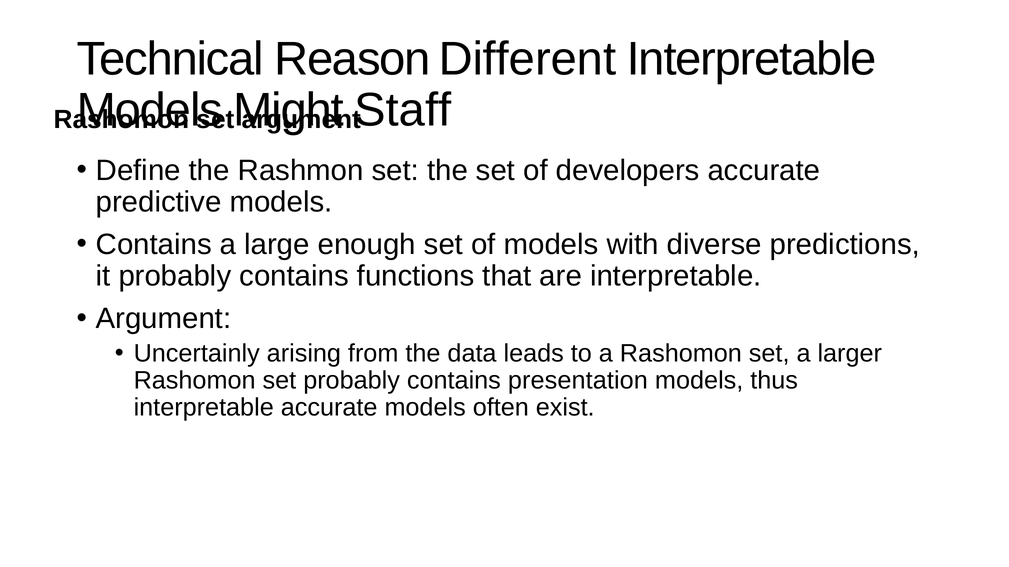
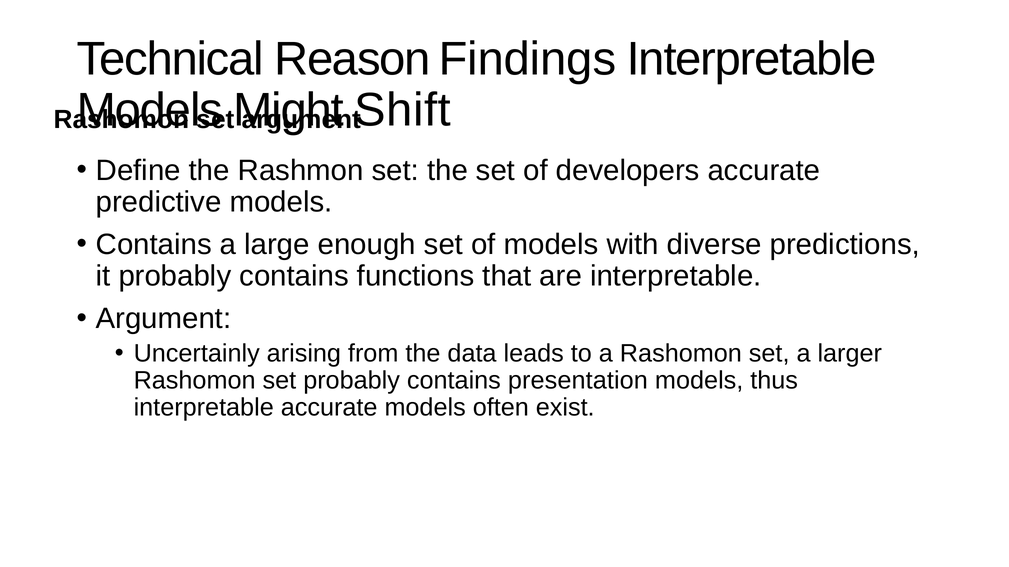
Different: Different -> Findings (527, 59)
Staff: Staff -> Shift (403, 110)
